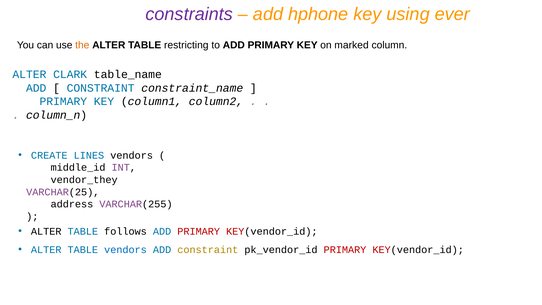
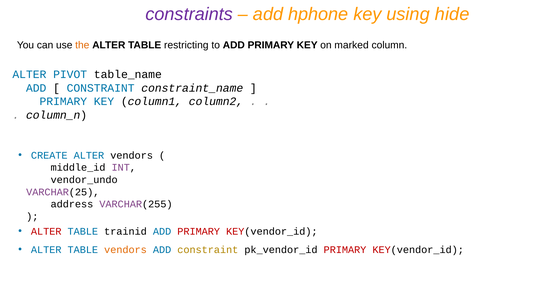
ever: ever -> hide (452, 14)
CLARK: CLARK -> PIVOT (70, 74)
CREATE LINES: LINES -> ALTER (89, 155)
vendor_they: vendor_they -> vendor_undo (84, 180)
ALTER colour: black -> red (46, 231)
follows: follows -> trainid (125, 231)
vendors colour: blue -> orange (125, 250)
